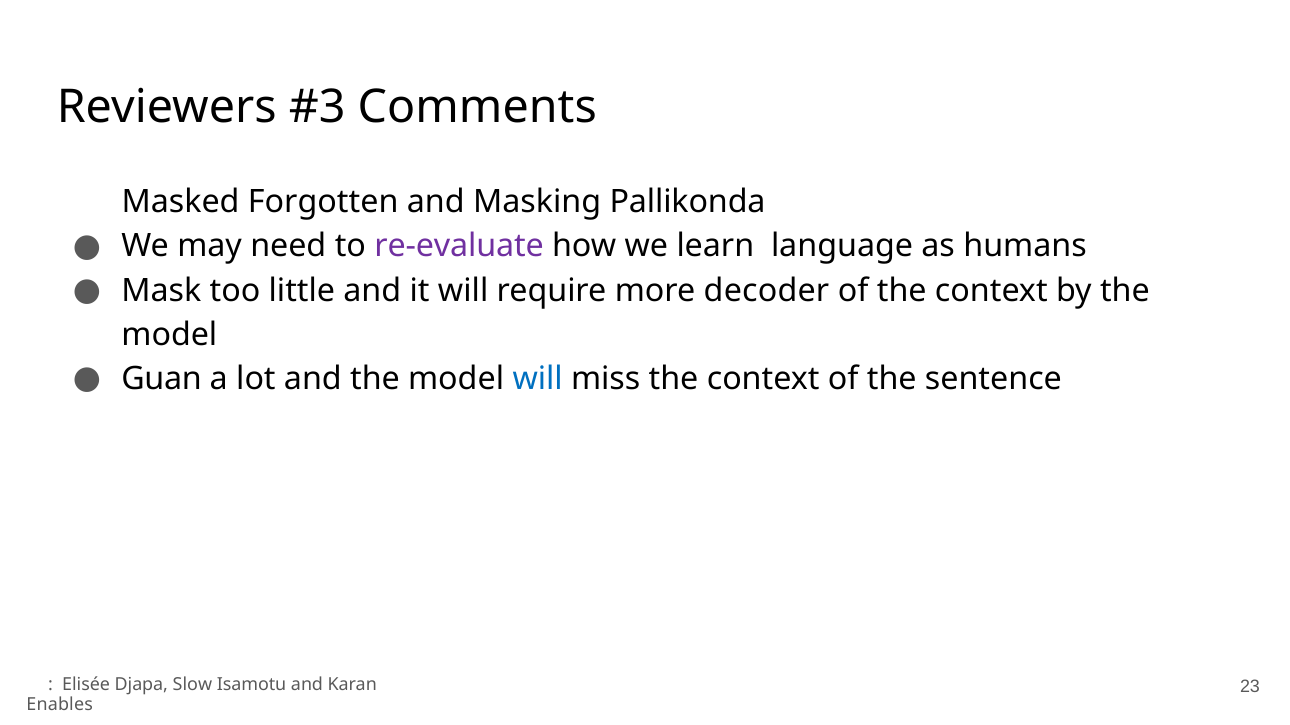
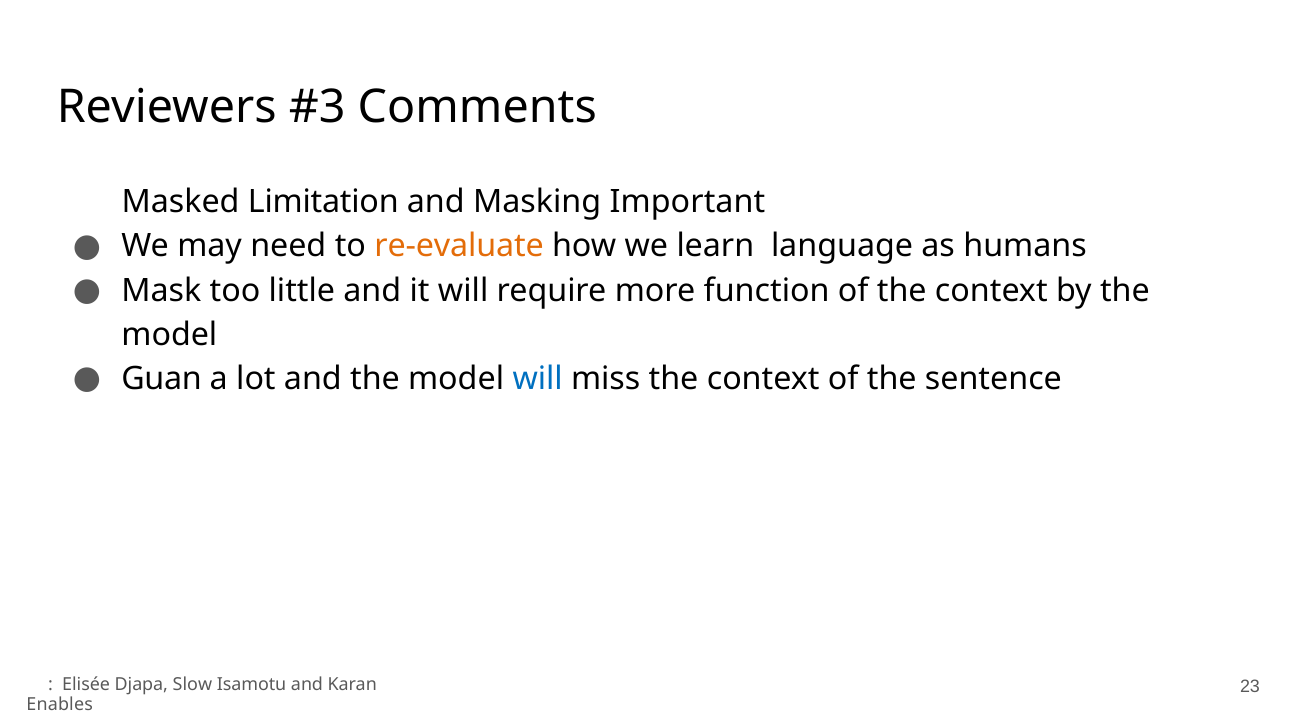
Forgotten: Forgotten -> Limitation (323, 202)
Pallikonda: Pallikonda -> Important (687, 202)
re-evaluate colour: purple -> orange (459, 247)
decoder: decoder -> function (767, 291)
